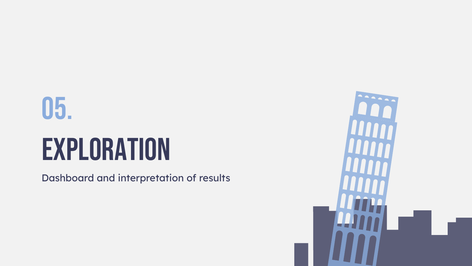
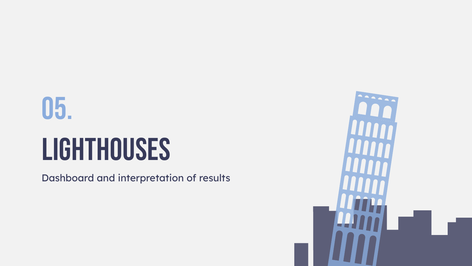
exploration: exploration -> lighthouses (106, 149)
